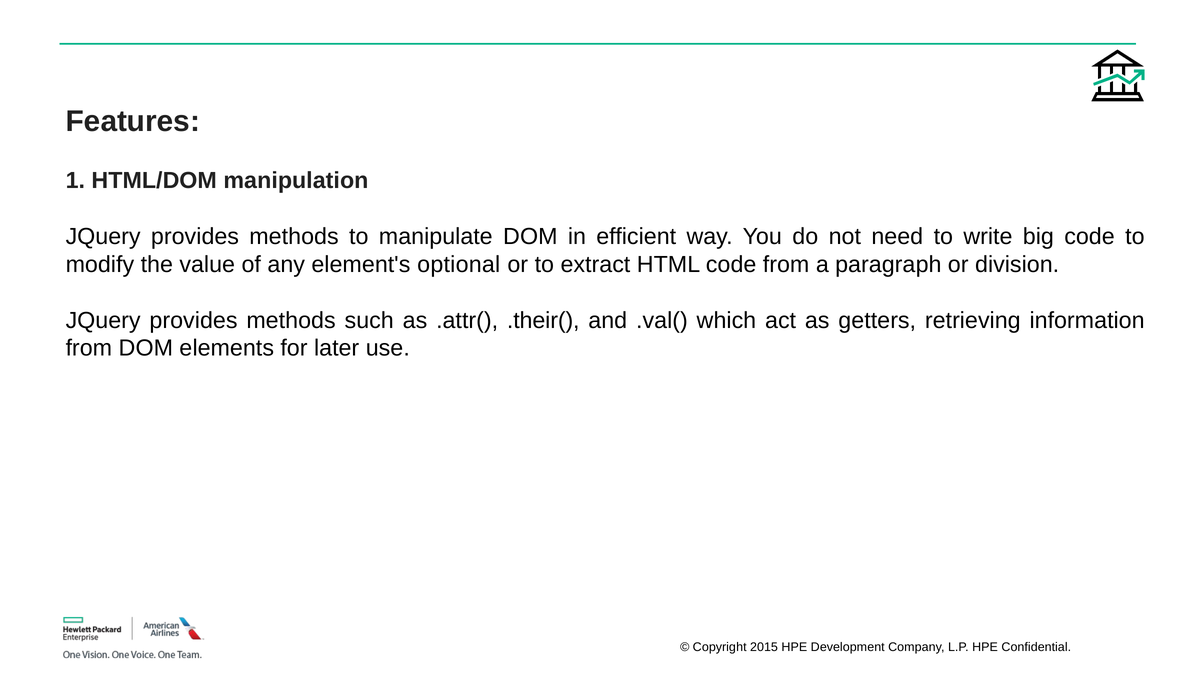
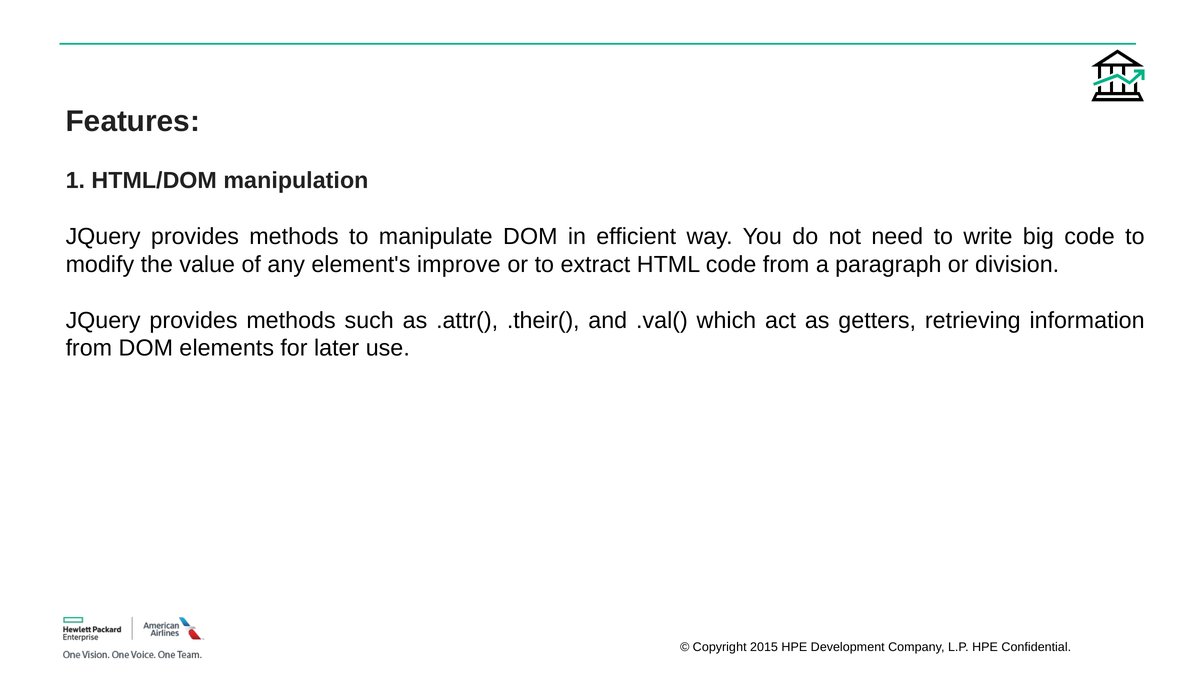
optional: optional -> improve (459, 264)
